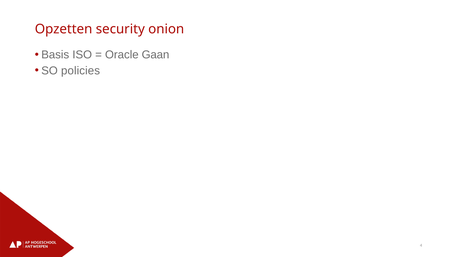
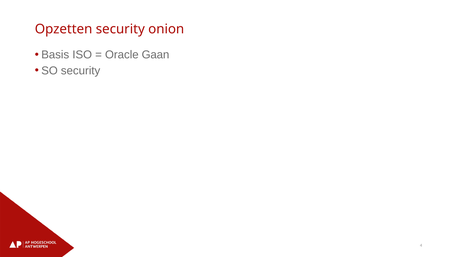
SO policies: policies -> security (81, 71)
